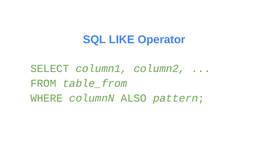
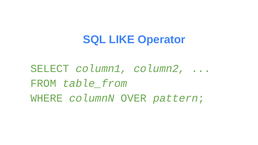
ALSO: ALSO -> OVER (134, 98)
